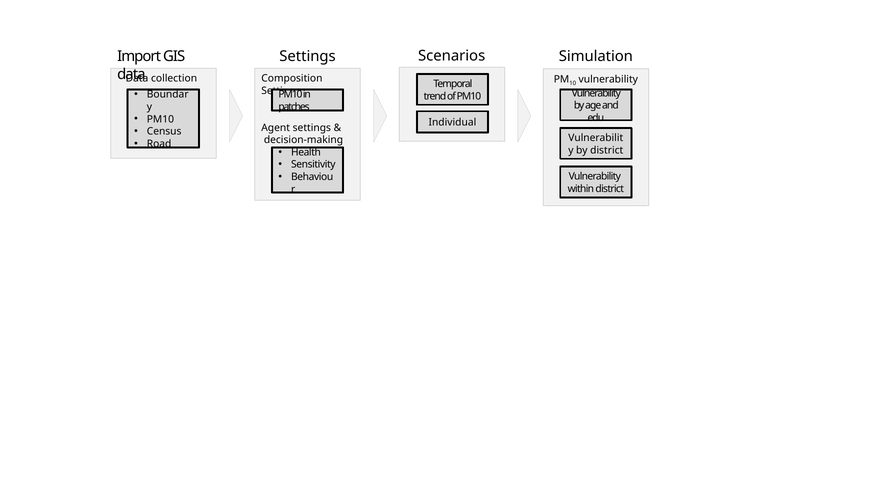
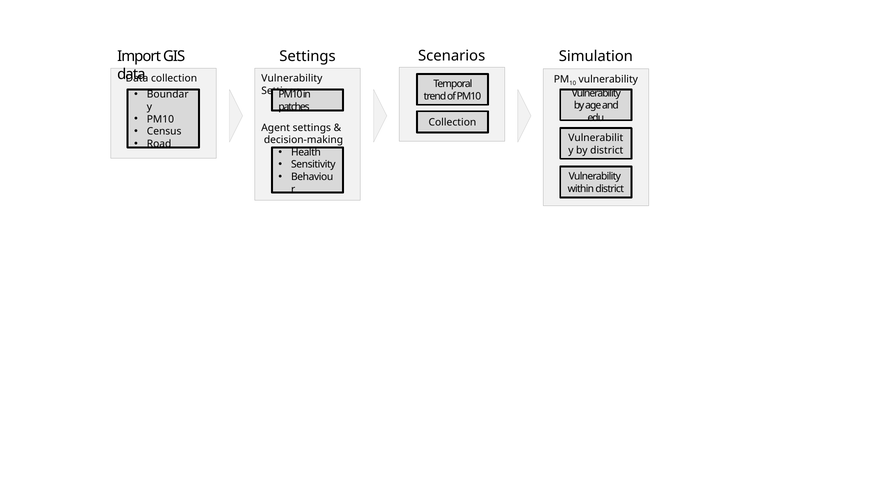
Composition: Composition -> Vulnerability (292, 79)
Individual: Individual -> Collection (452, 122)
